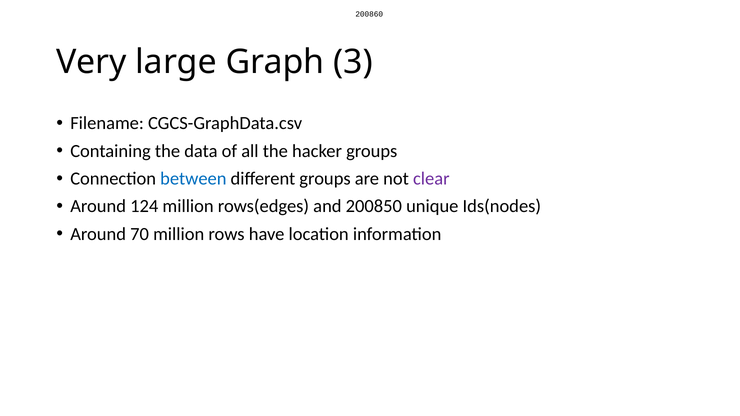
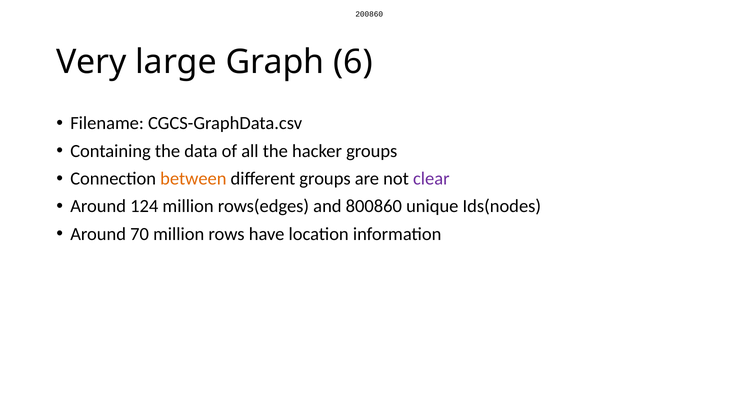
3: 3 -> 6 (353, 62)
between colour: blue -> orange (193, 179)
200850: 200850 -> 800860 (374, 207)
